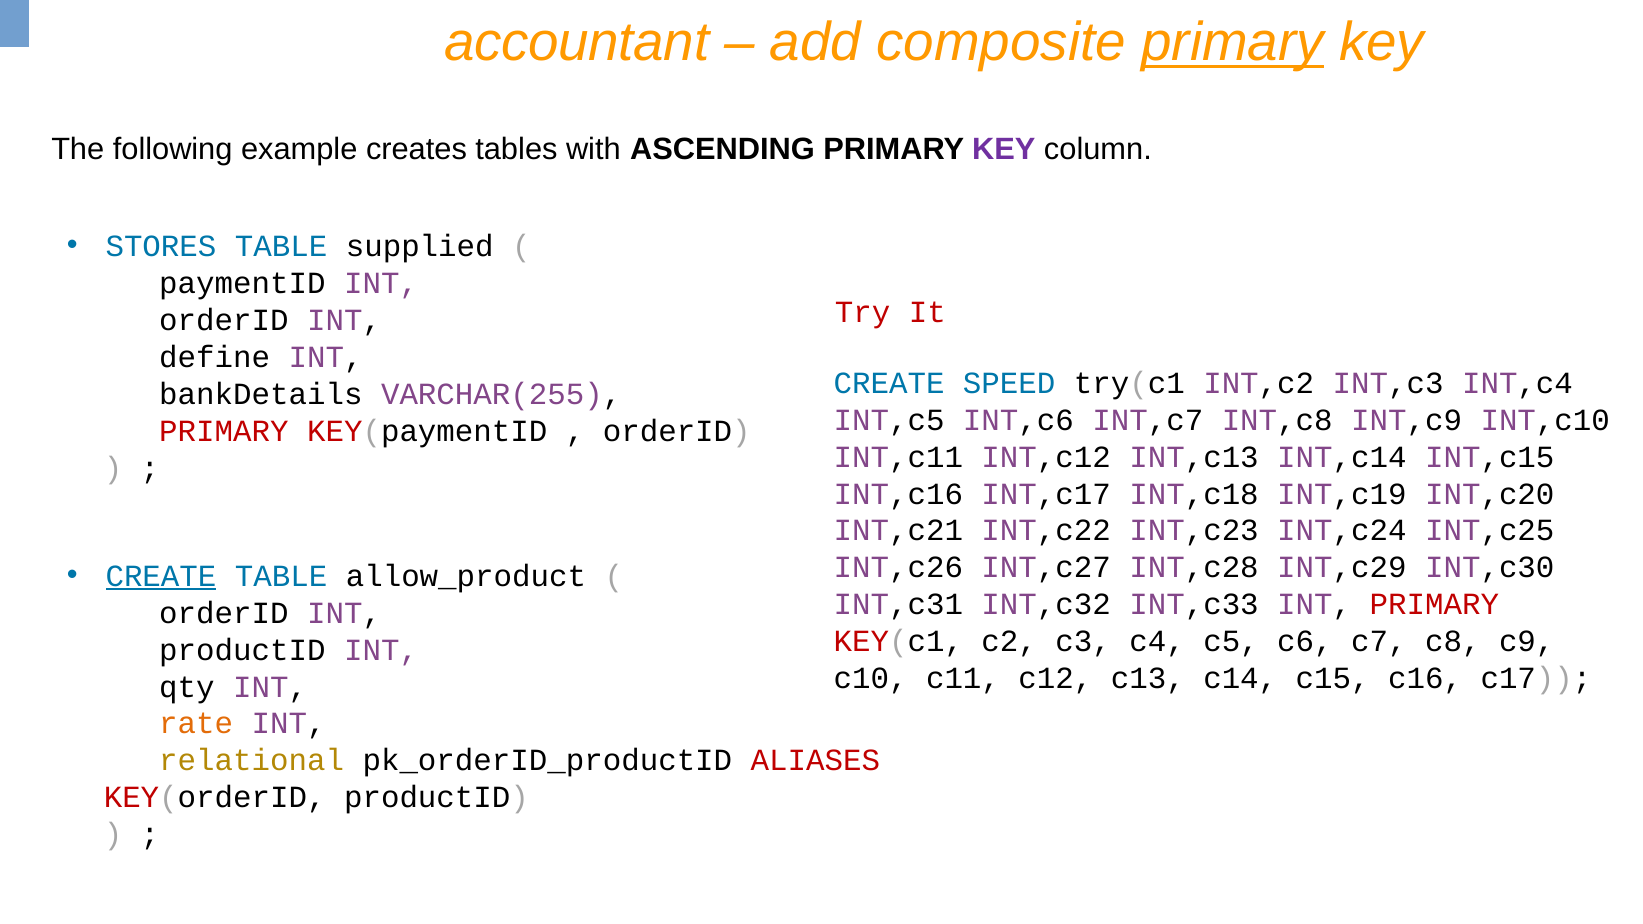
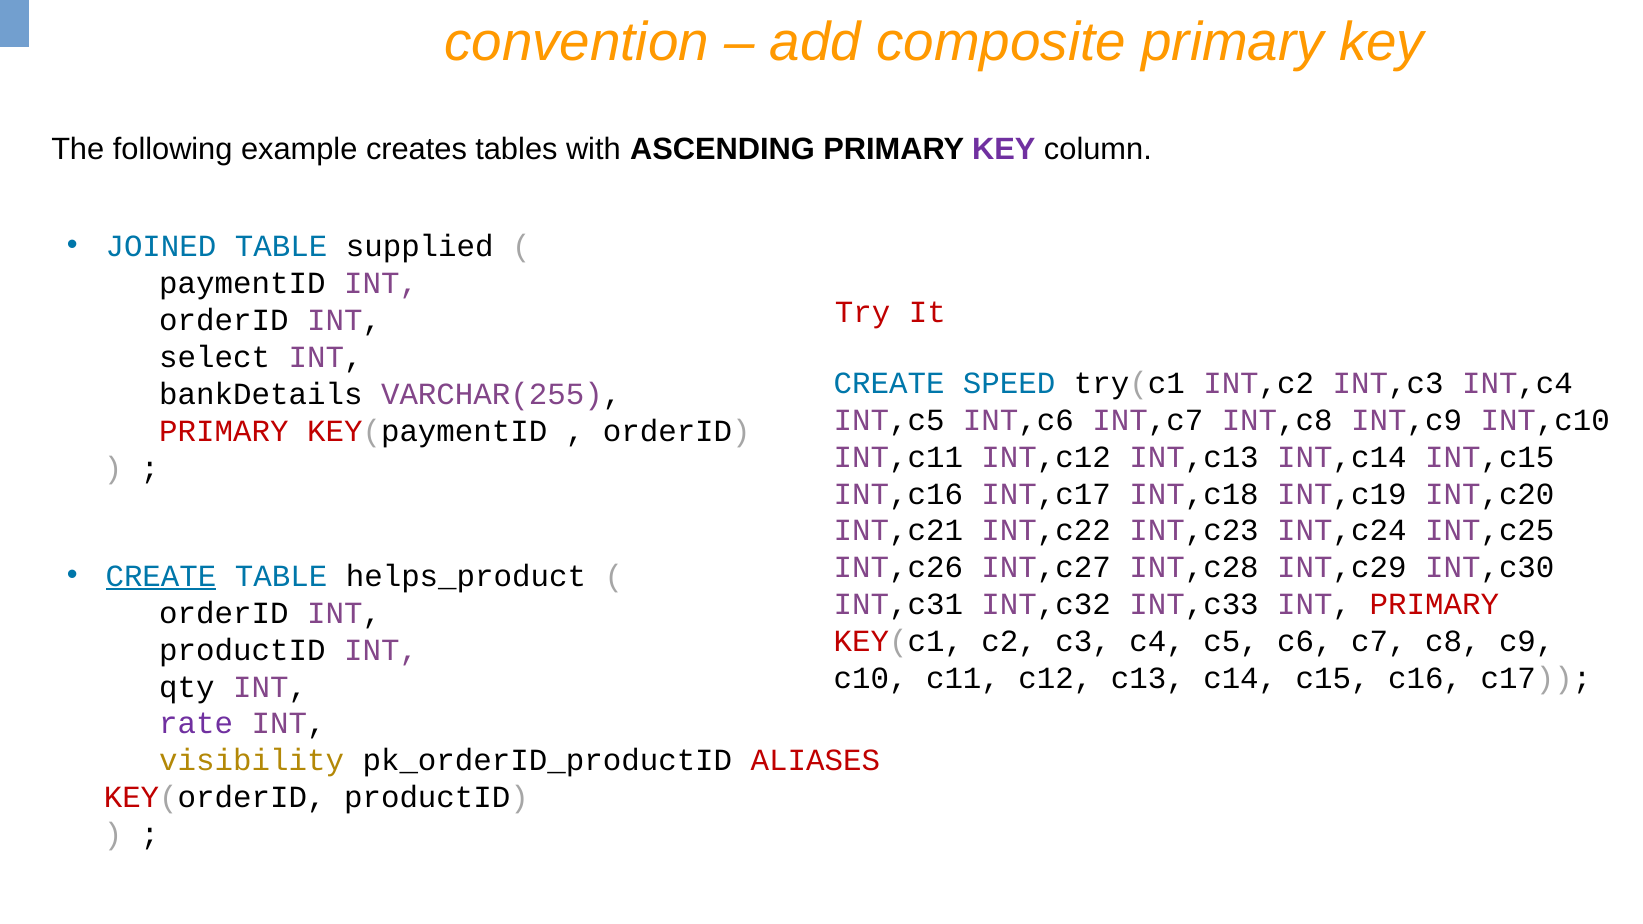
accountant: accountant -> convention (577, 43)
primary underline: present -> none (1233, 43)
STORES: STORES -> JOINED (161, 246)
define: define -> select (215, 357)
allow_product: allow_product -> helps_product (466, 576)
rate colour: orange -> purple (196, 724)
relational: relational -> visibility (252, 761)
